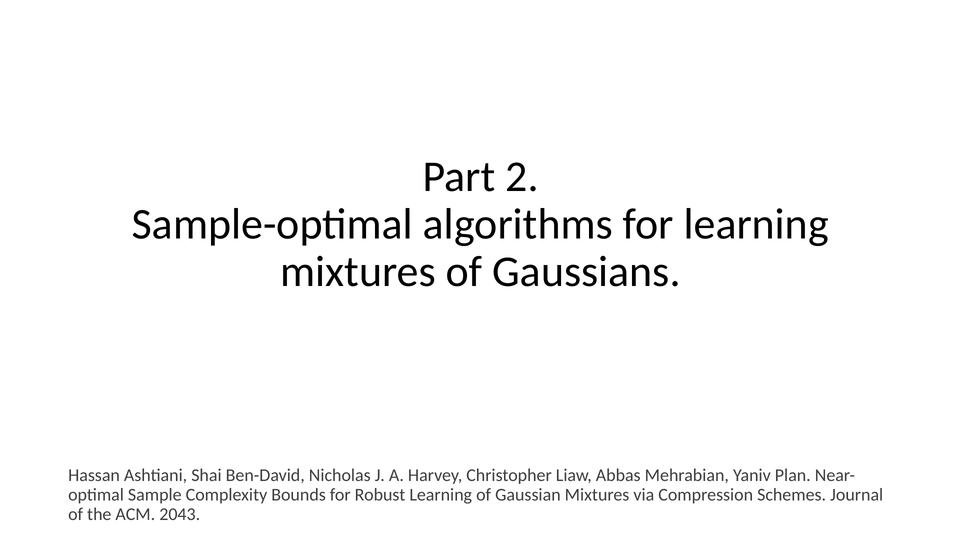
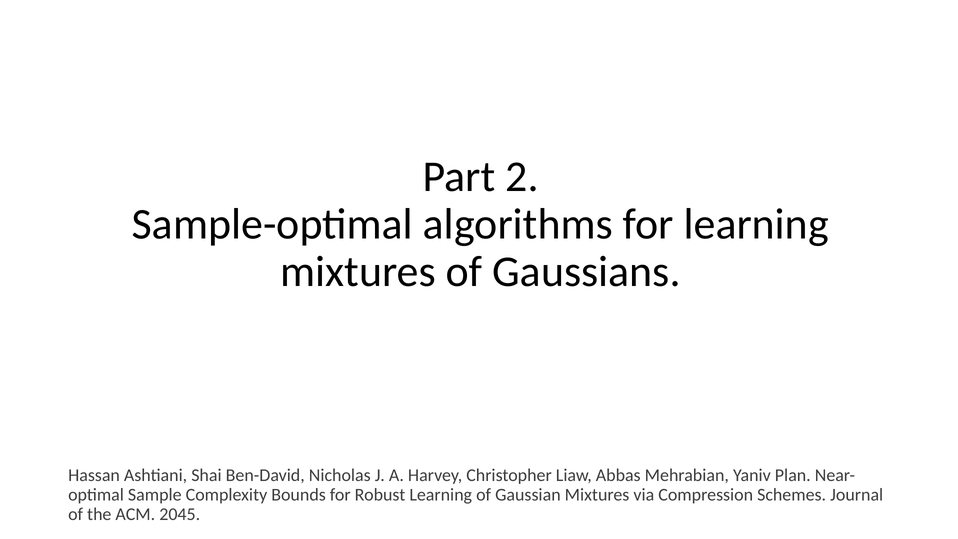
2043: 2043 -> 2045 (180, 514)
